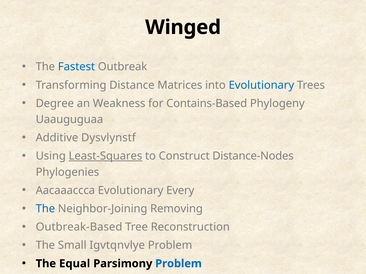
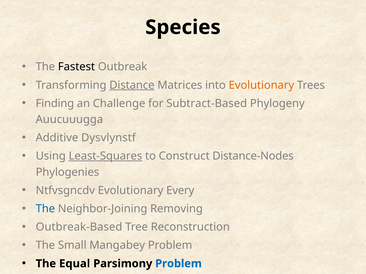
Winged: Winged -> Species (183, 27)
Fastest colour: blue -> black (76, 67)
Distance underline: none -> present (132, 85)
Evolutionary colour: blue -> orange (261, 85)
Degree: Degree -> Finding (55, 104)
Weakness: Weakness -> Challenge (119, 104)
Contains-Based: Contains-Based -> Subtract-Based (207, 104)
Uaauguguaa: Uaauguguaa -> Auucuuugga (69, 120)
Aacaaaccca: Aacaaaccca -> Ntfvsgncdv (65, 191)
Igvtqnvlye: Igvtqnvlye -> Mangabey (117, 246)
